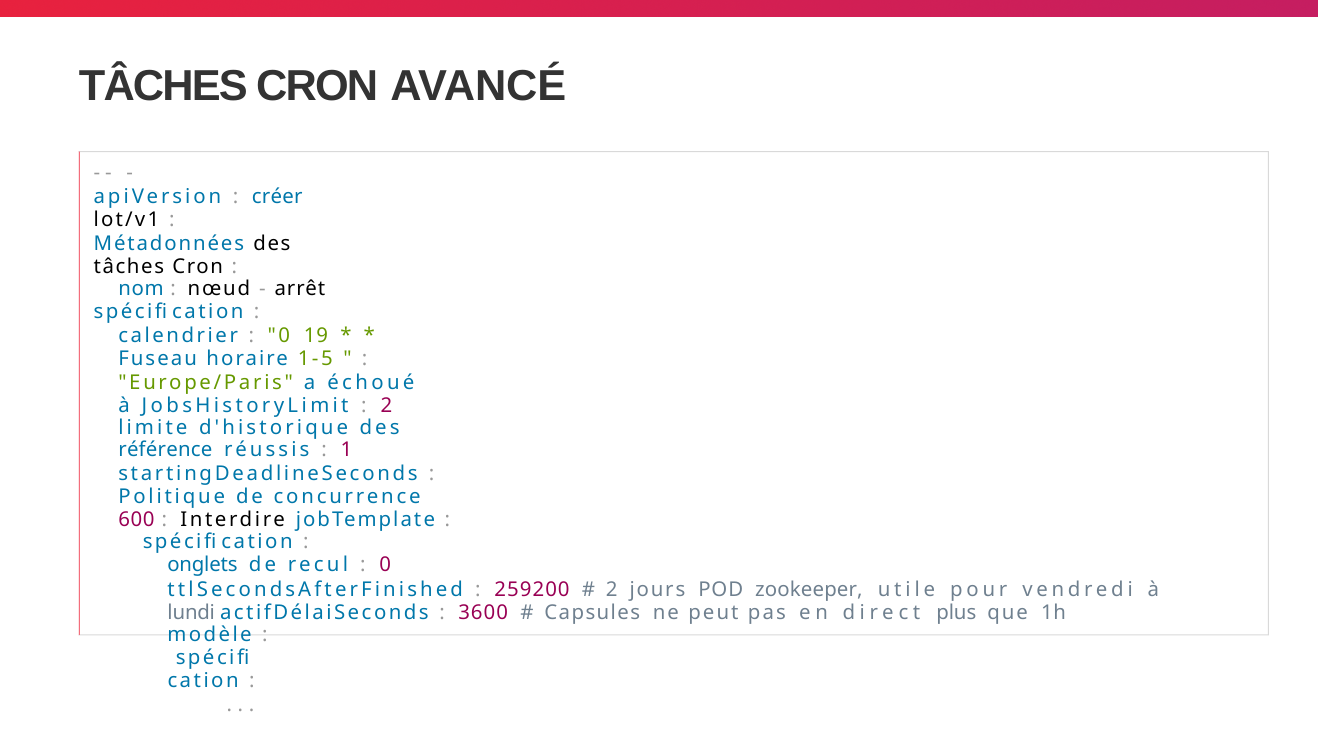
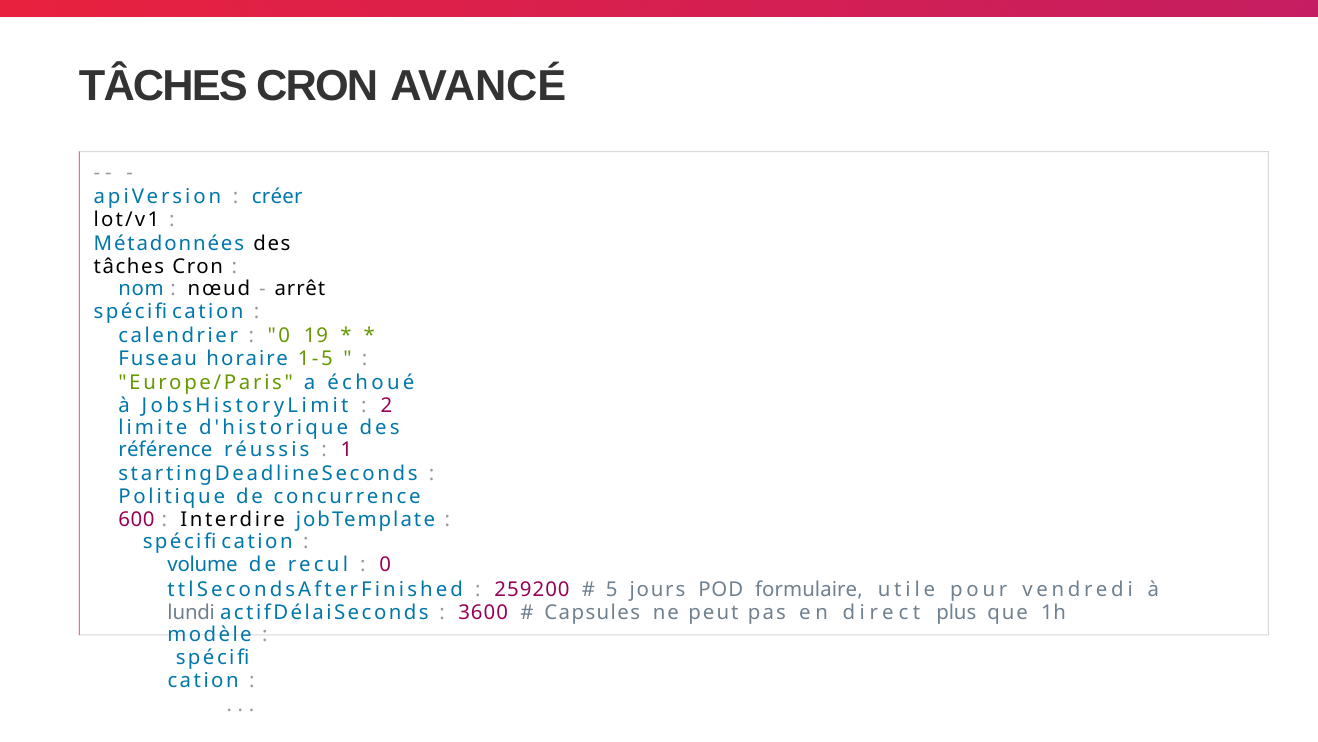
onglets: onglets -> volume (202, 566)
2: 2 -> 5 (612, 590)
zookeeper: zookeeper -> formulaire (809, 590)
